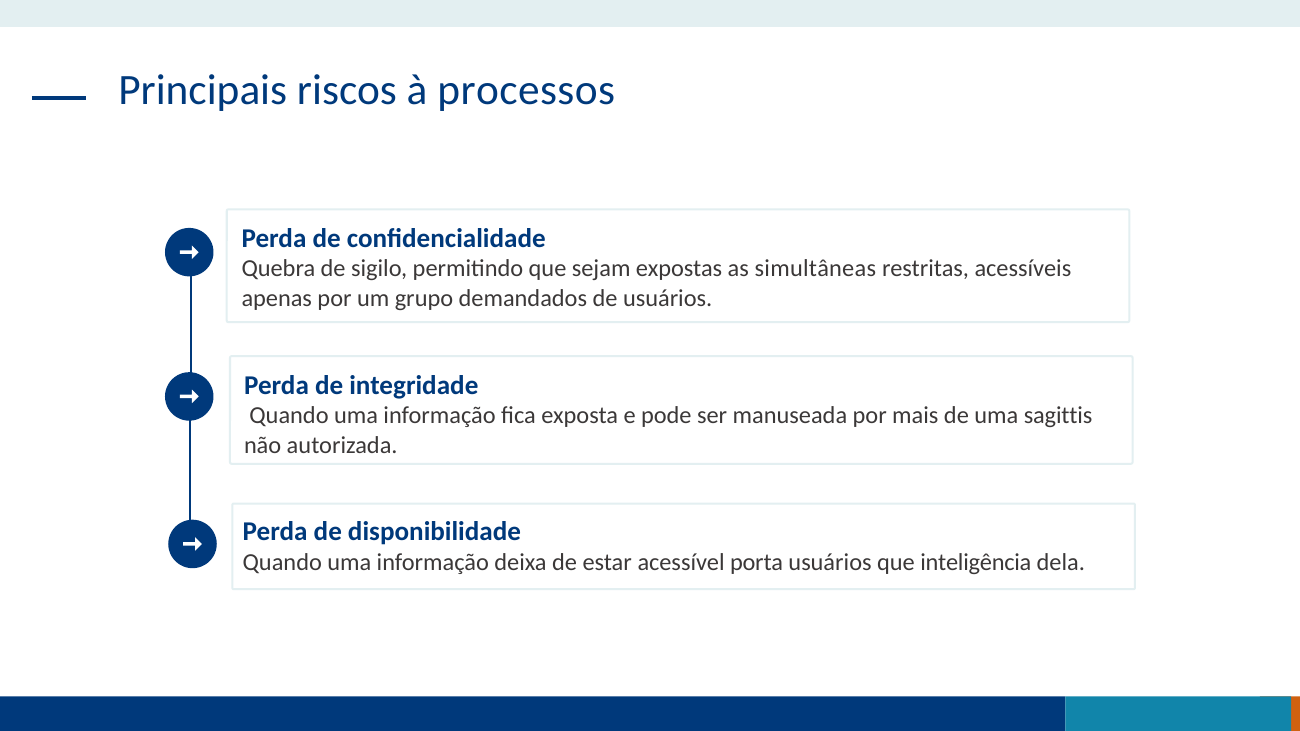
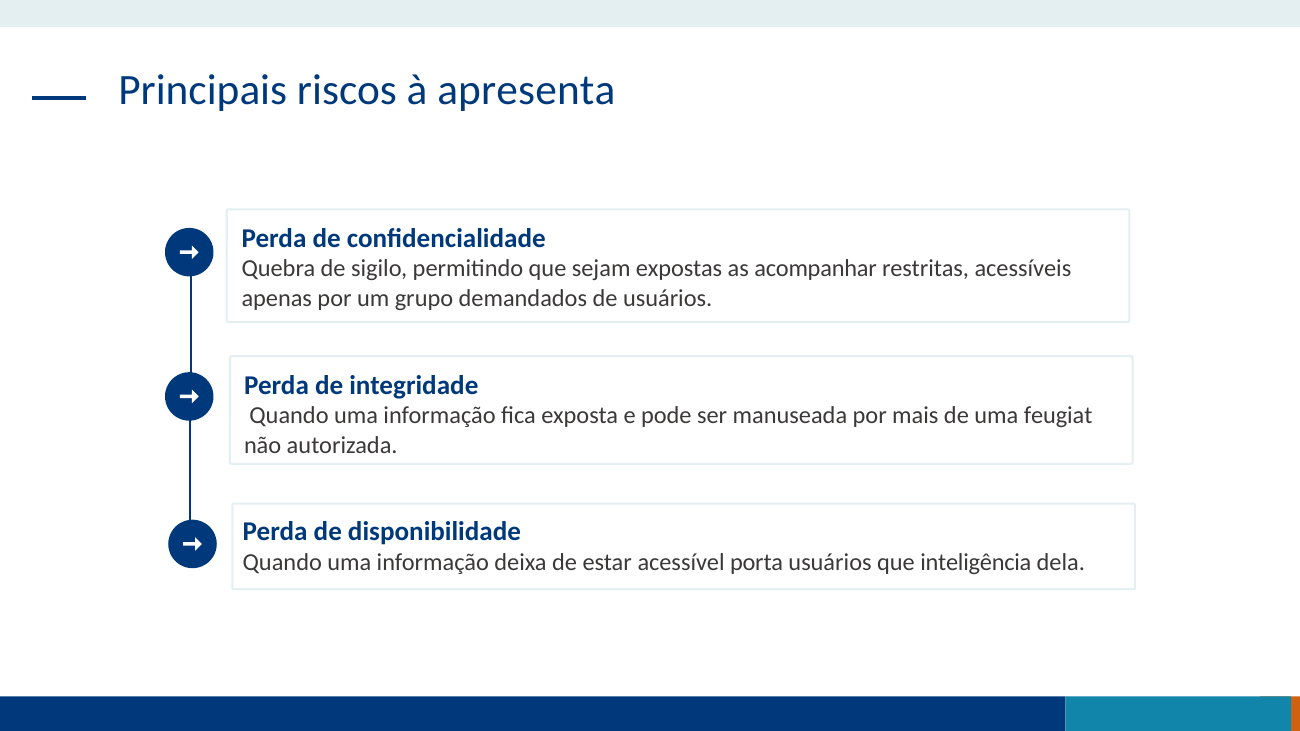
processos: processos -> apresenta (526, 90)
simultâneas: simultâneas -> acompanhar (816, 269)
sagittis: sagittis -> feugiat (1058, 416)
